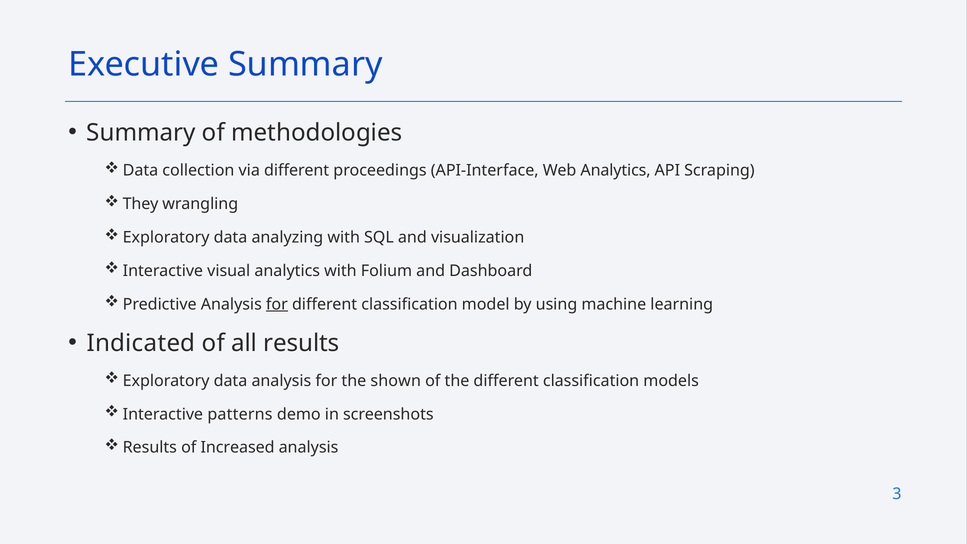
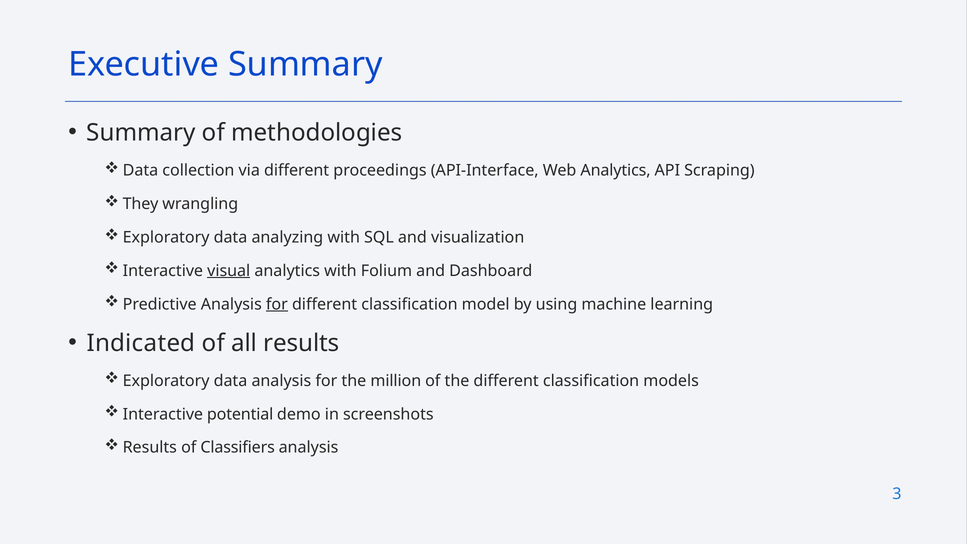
visual underline: none -> present (229, 271)
shown: shown -> million (396, 381)
patterns: patterns -> potential (240, 414)
Increased: Increased -> Classifiers (238, 448)
